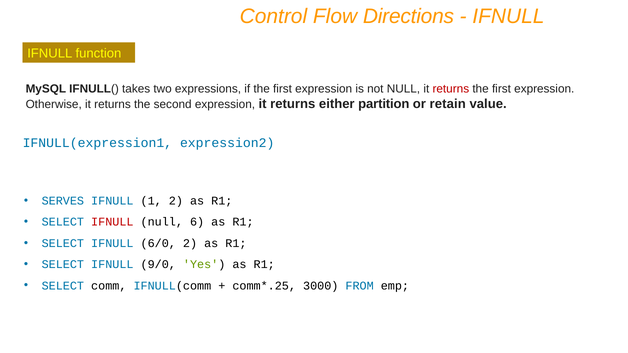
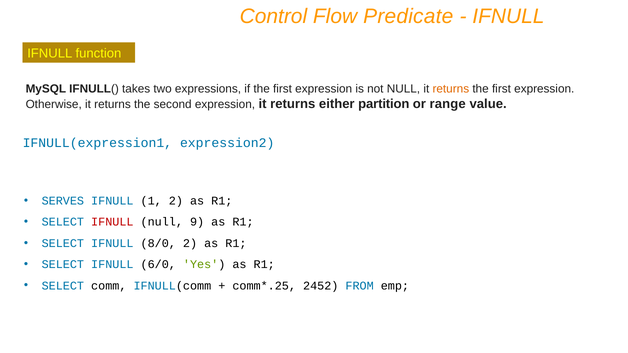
Directions: Directions -> Predicate (408, 16)
returns colour: red -> orange (451, 89)
retain: retain -> range (448, 104)
6: 6 -> 9 (197, 222)
6/0: 6/0 -> 8/0 (158, 243)
9/0: 9/0 -> 6/0 (158, 265)
3000: 3000 -> 2452 (321, 286)
